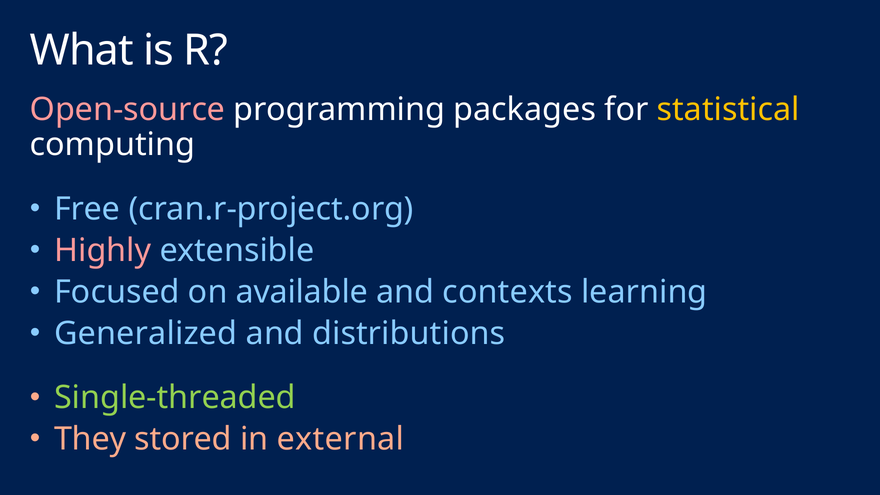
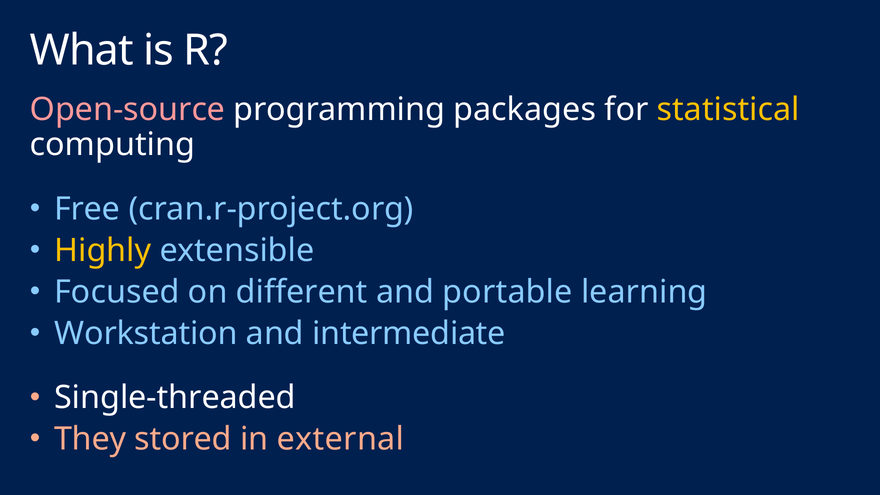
Highly colour: pink -> yellow (103, 250)
available: available -> different (302, 292)
contexts: contexts -> portable (507, 292)
Generalized: Generalized -> Workstation (146, 333)
distributions: distributions -> intermediate (409, 333)
Single-threaded colour: light green -> white (175, 398)
